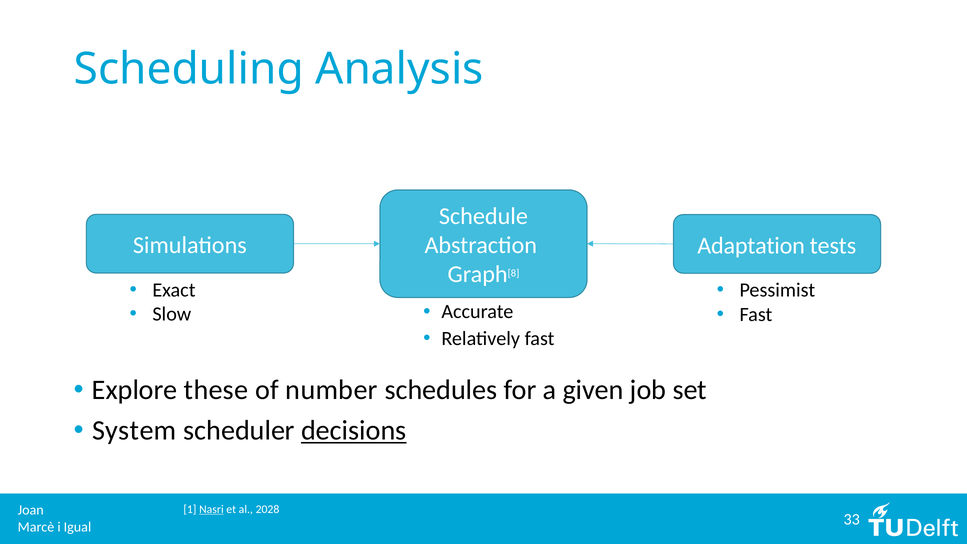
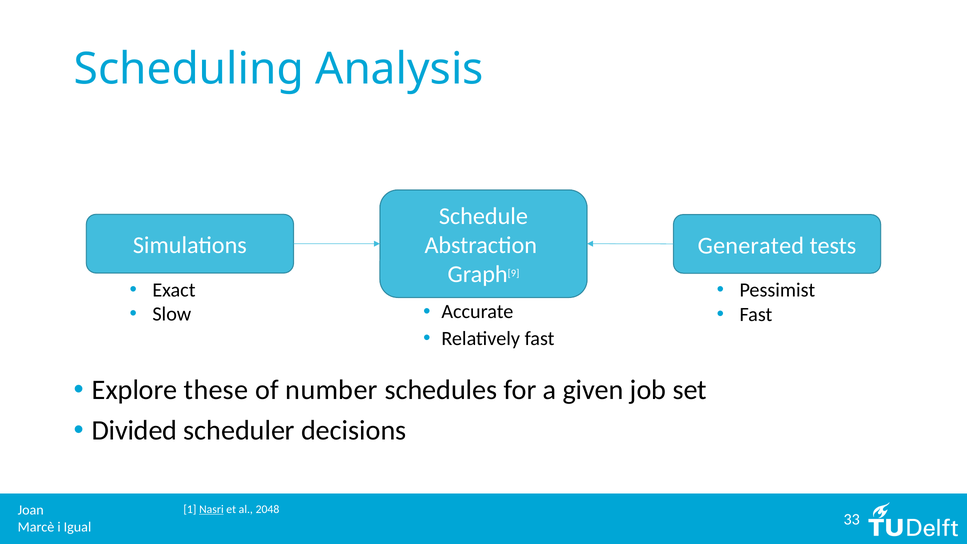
Adaptation: Adaptation -> Generated (751, 246)
8: 8 -> 9 (513, 273)
System: System -> Divided (135, 430)
decisions underline: present -> none (354, 430)
2028: 2028 -> 2048 (267, 509)
